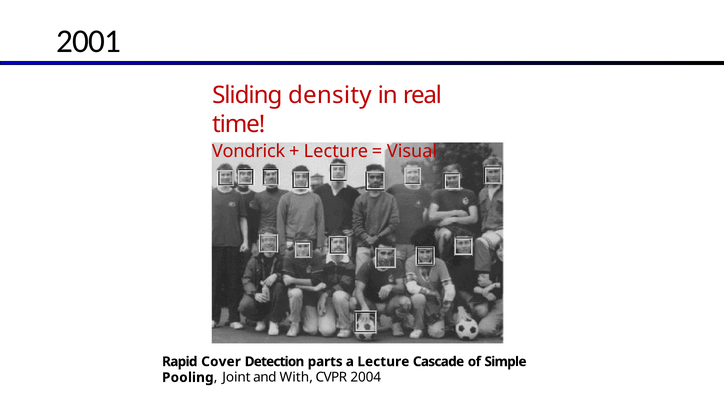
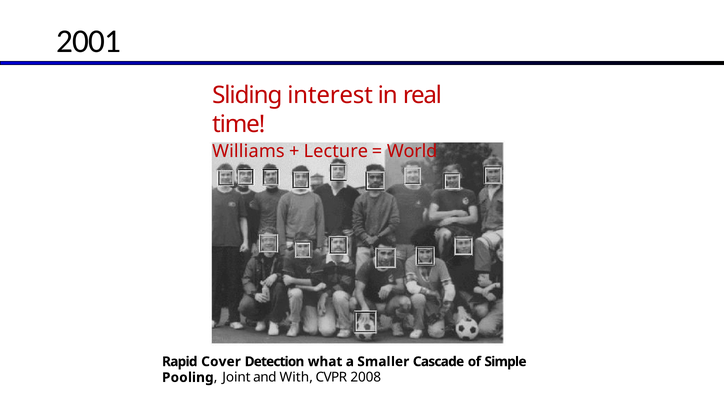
density: density -> interest (330, 95)
Vondrick: Vondrick -> Williams (248, 152)
Visual: Visual -> World (412, 152)
parts: parts -> what (325, 362)
a Lecture: Lecture -> Smaller (383, 362)
2004: 2004 -> 2008 (366, 378)
